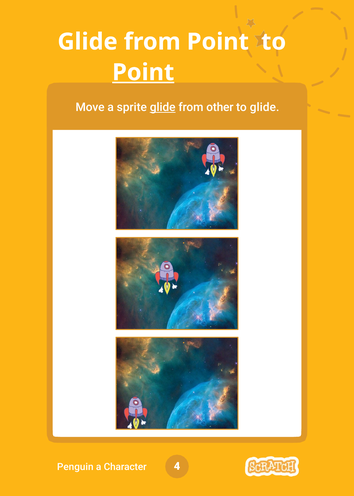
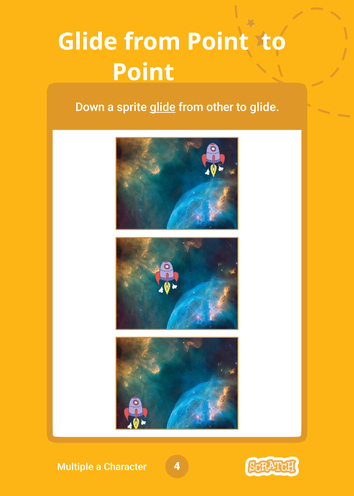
Point underline: present -> none (143, 72)
Move: Move -> Down (90, 107)
Penguin: Penguin -> Multiple (75, 467)
